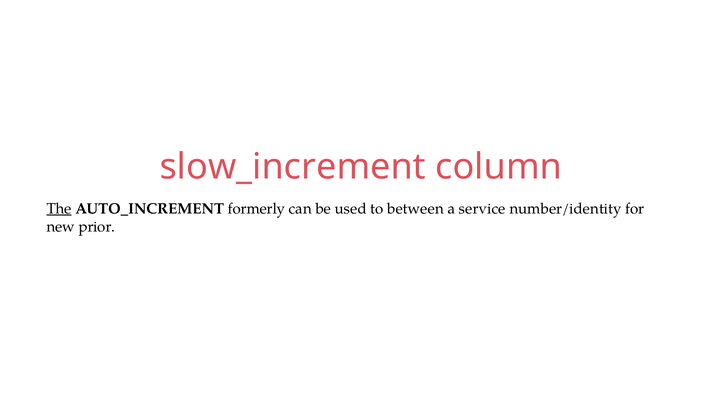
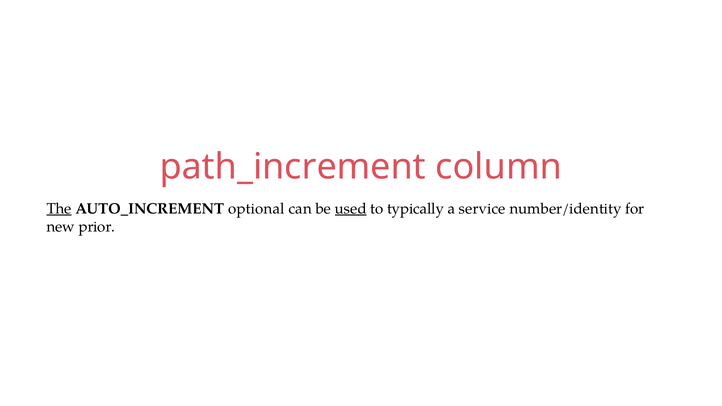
slow_increment: slow_increment -> path_increment (293, 167)
formerly: formerly -> optional (256, 209)
used underline: none -> present (351, 209)
between: between -> typically (416, 209)
